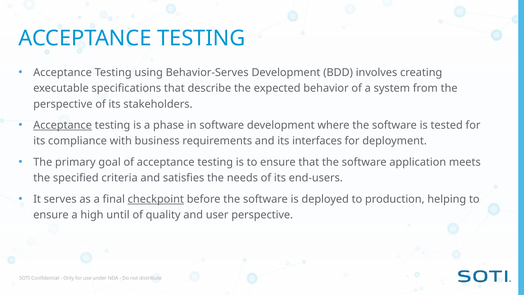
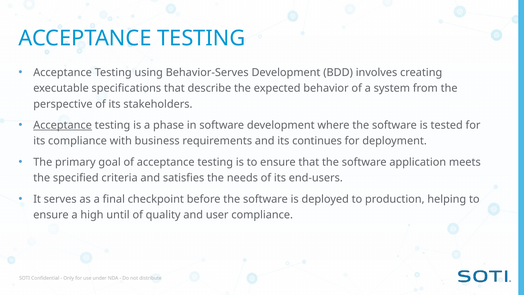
interfaces: interfaces -> continues (317, 141)
checkpoint underline: present -> none (156, 199)
user perspective: perspective -> compliance (262, 215)
